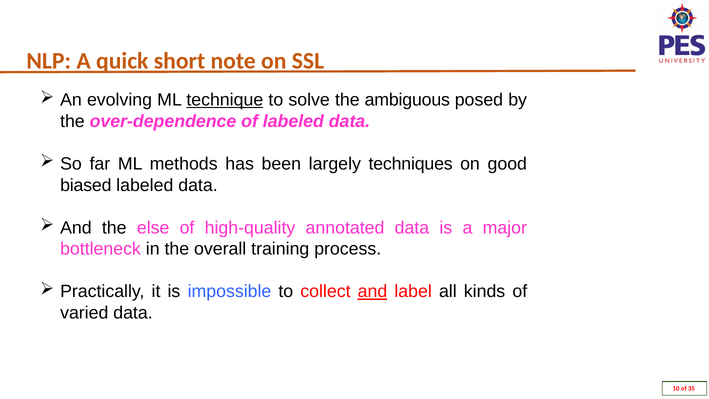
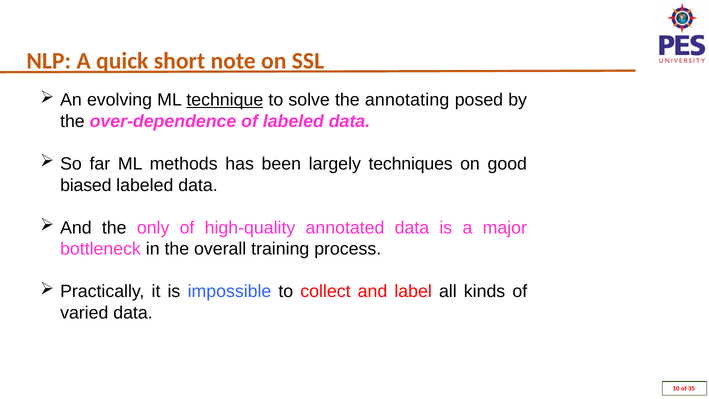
ambiguous: ambiguous -> annotating (407, 100)
else: else -> only (153, 228)
and underline: present -> none (372, 291)
